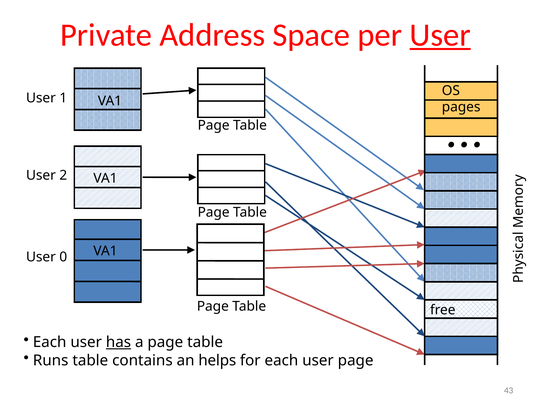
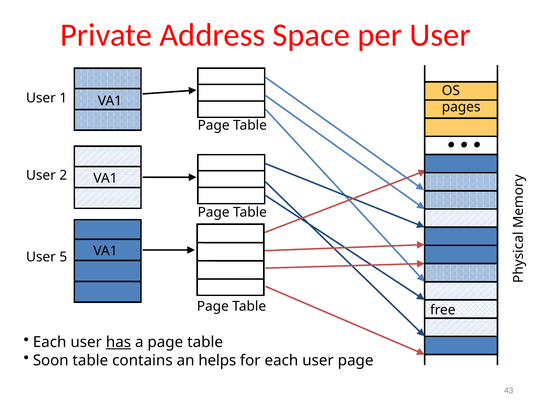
User underline: present -> none (440, 35)
0: 0 -> 5 (63, 257)
Runs: Runs -> Soon (51, 361)
